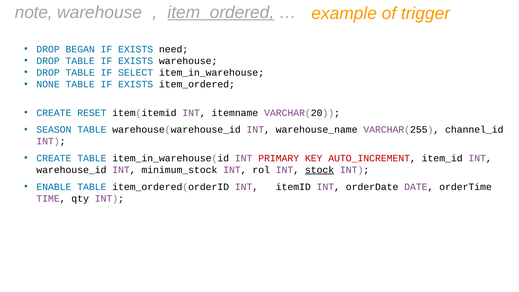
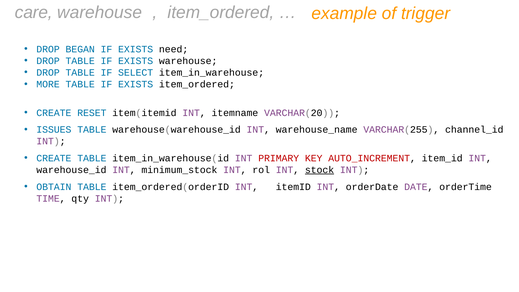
note: note -> care (34, 12)
item_ordered underline: present -> none (221, 12)
NONE: NONE -> MORE (48, 84)
SEASON: SEASON -> ISSUES (54, 130)
ENABLE: ENABLE -> OBTAIN (54, 187)
